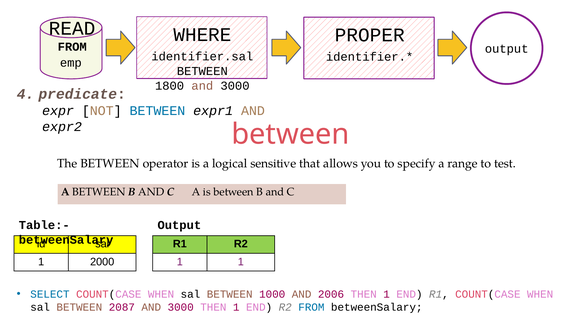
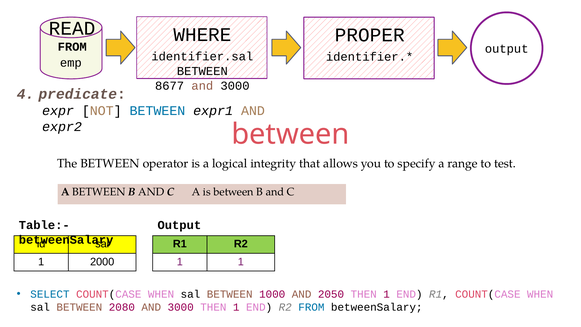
1800: 1800 -> 8677 (170, 86)
sensitive: sensitive -> integrity (273, 163)
2006: 2006 -> 2050 (331, 294)
2087: 2087 -> 2080 (122, 307)
